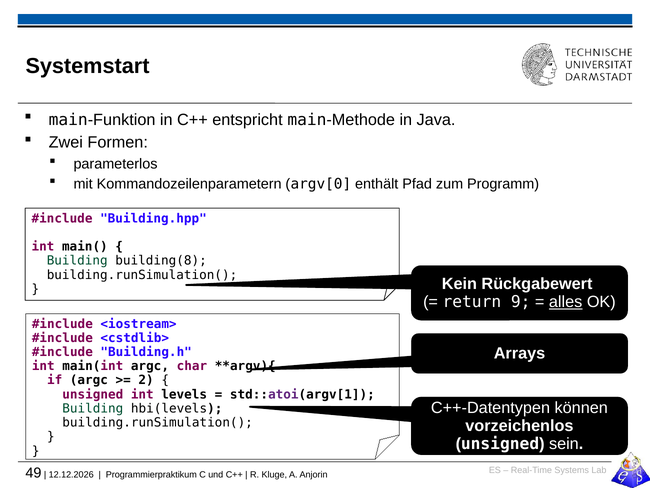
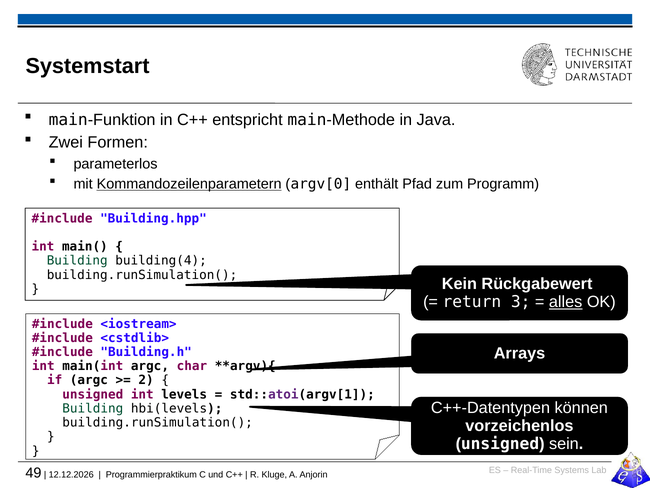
Kommandozeilenparametern underline: none -> present (189, 184)
building(8: building(8 -> building(4 (161, 261)
9: 9 -> 3 (521, 302)
